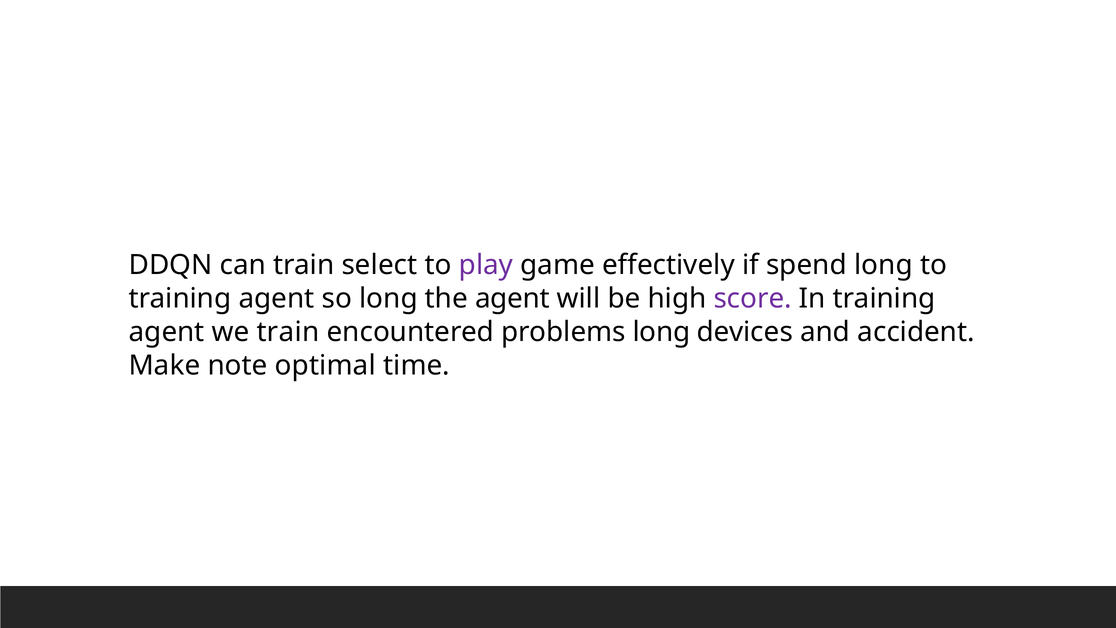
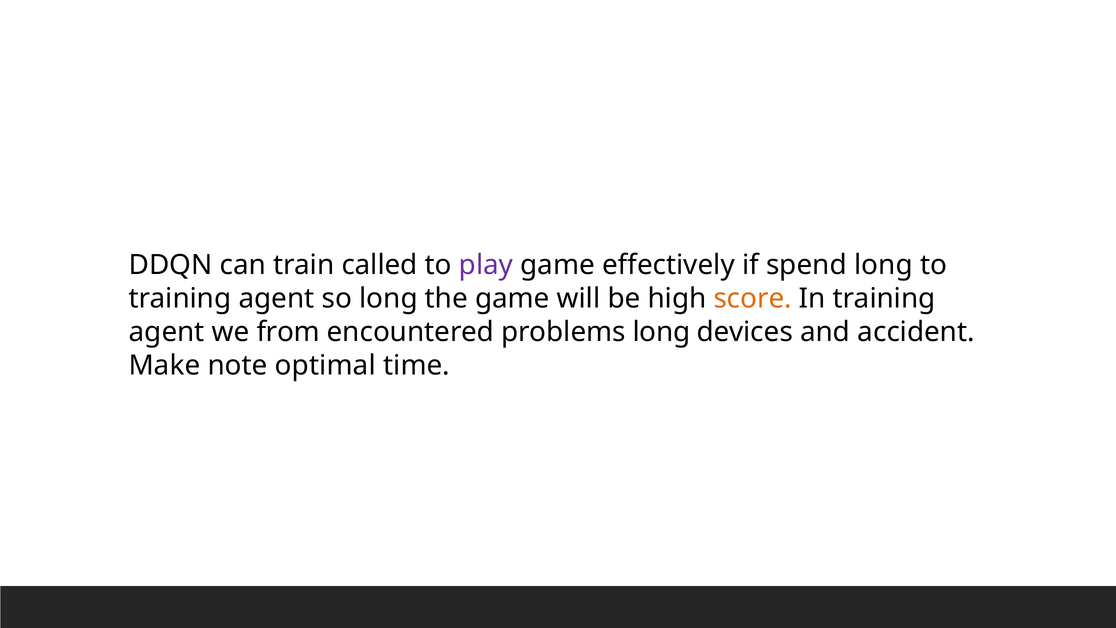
select: select -> called (380, 265)
the agent: agent -> game (512, 299)
score colour: purple -> orange (753, 299)
we train: train -> from (288, 332)
